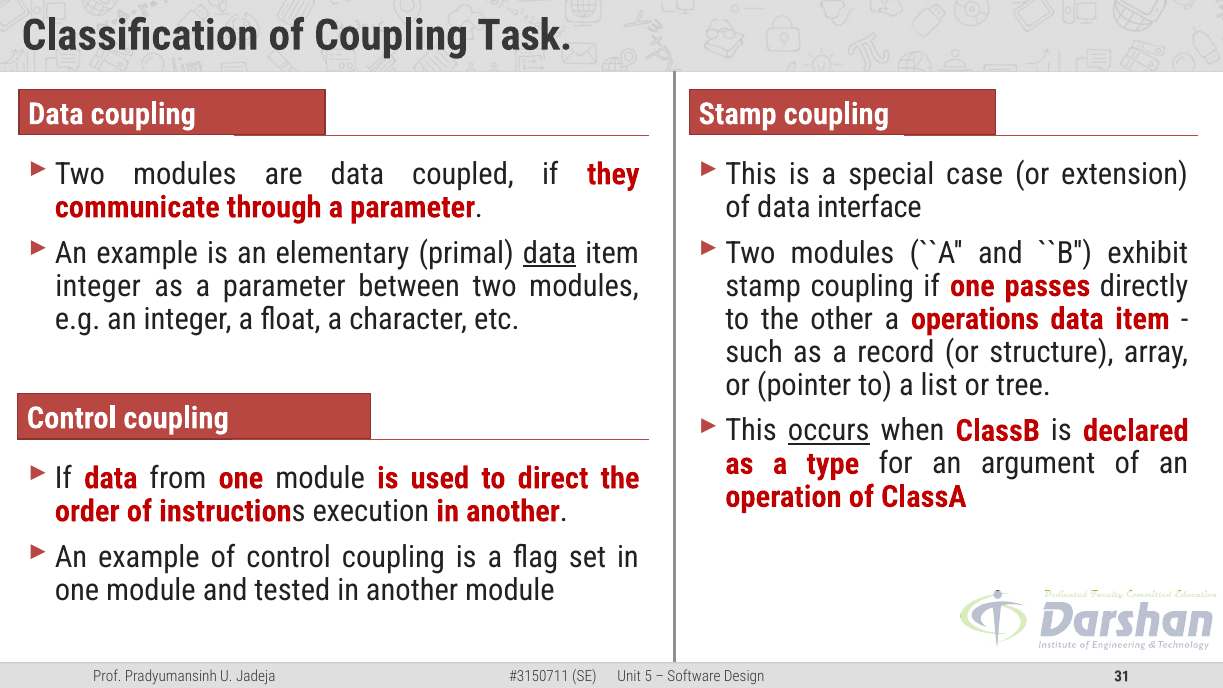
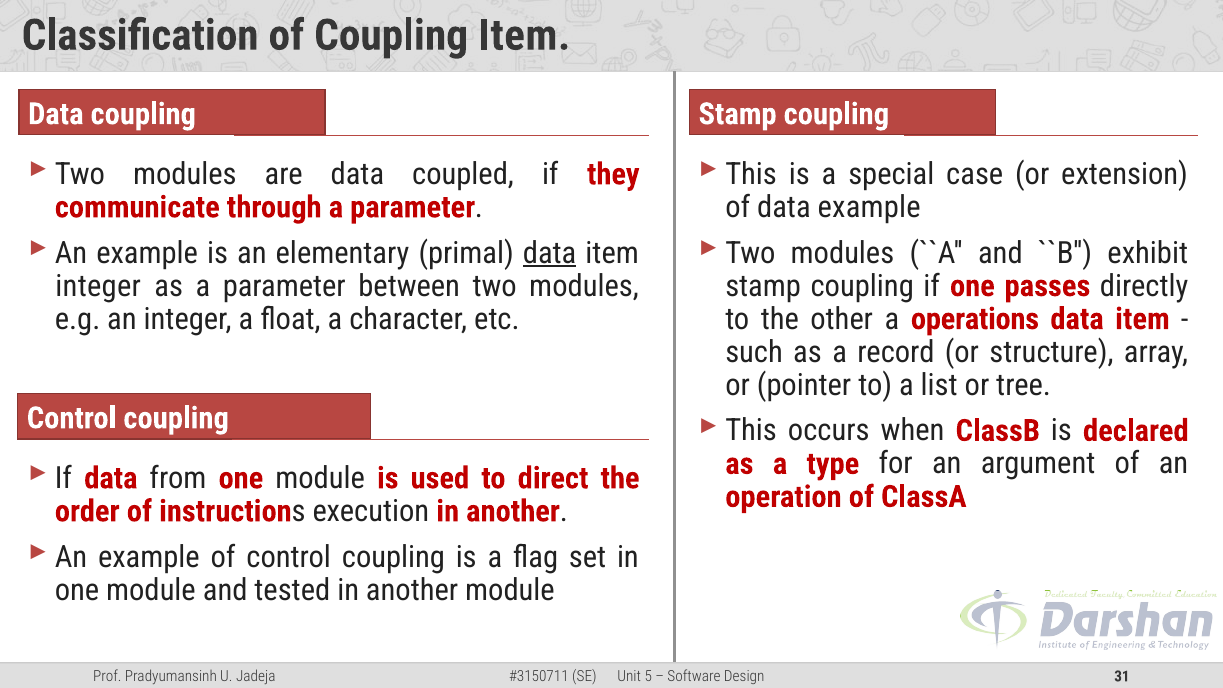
Coupling Task: Task -> Item (524, 35)
data interface: interface -> example (869, 207)
occurs underline: present -> none (829, 431)
